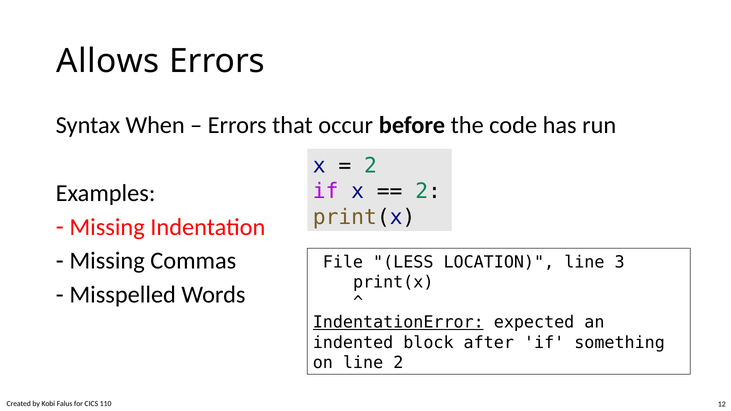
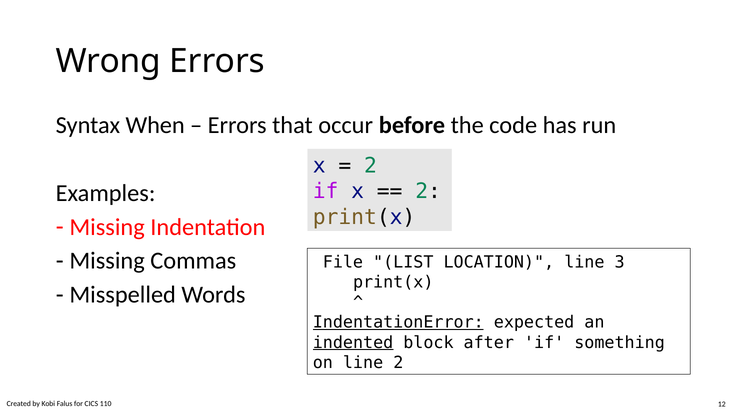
Allows: Allows -> Wrong (108, 61)
LESS: LESS -> LIST (403, 262)
indented underline: none -> present (353, 343)
